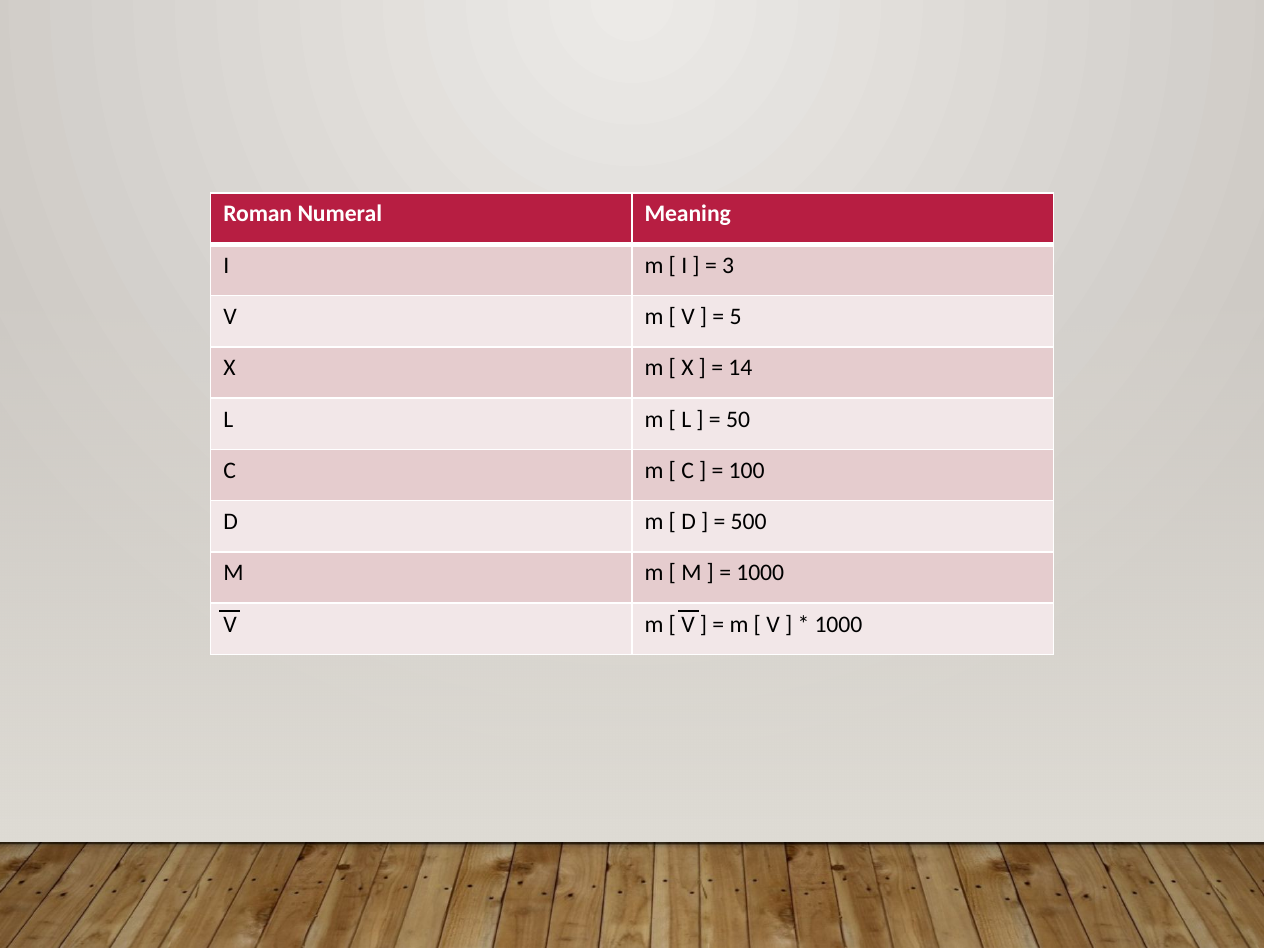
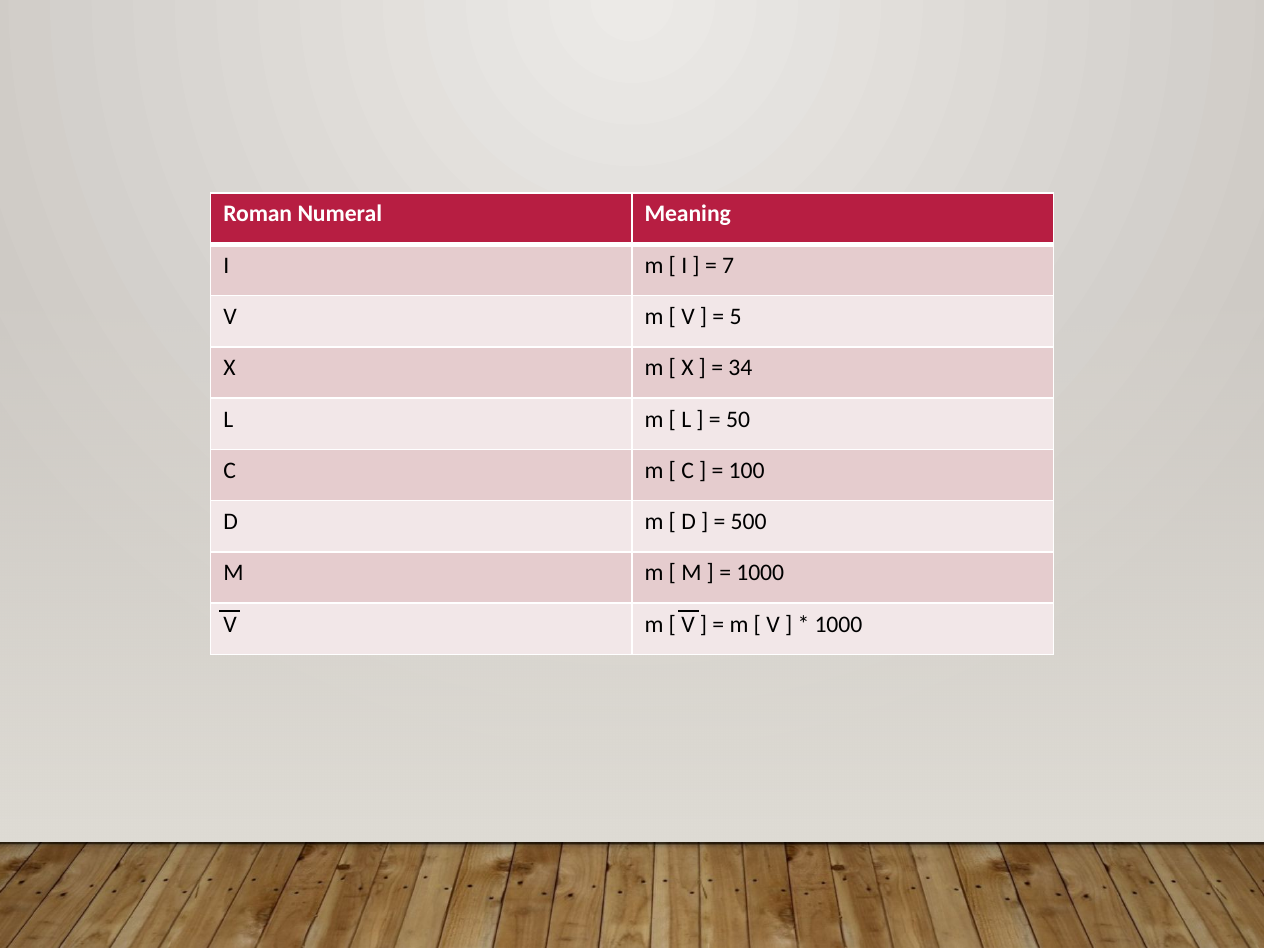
3: 3 -> 7 (728, 265)
14: 14 -> 34 (740, 368)
